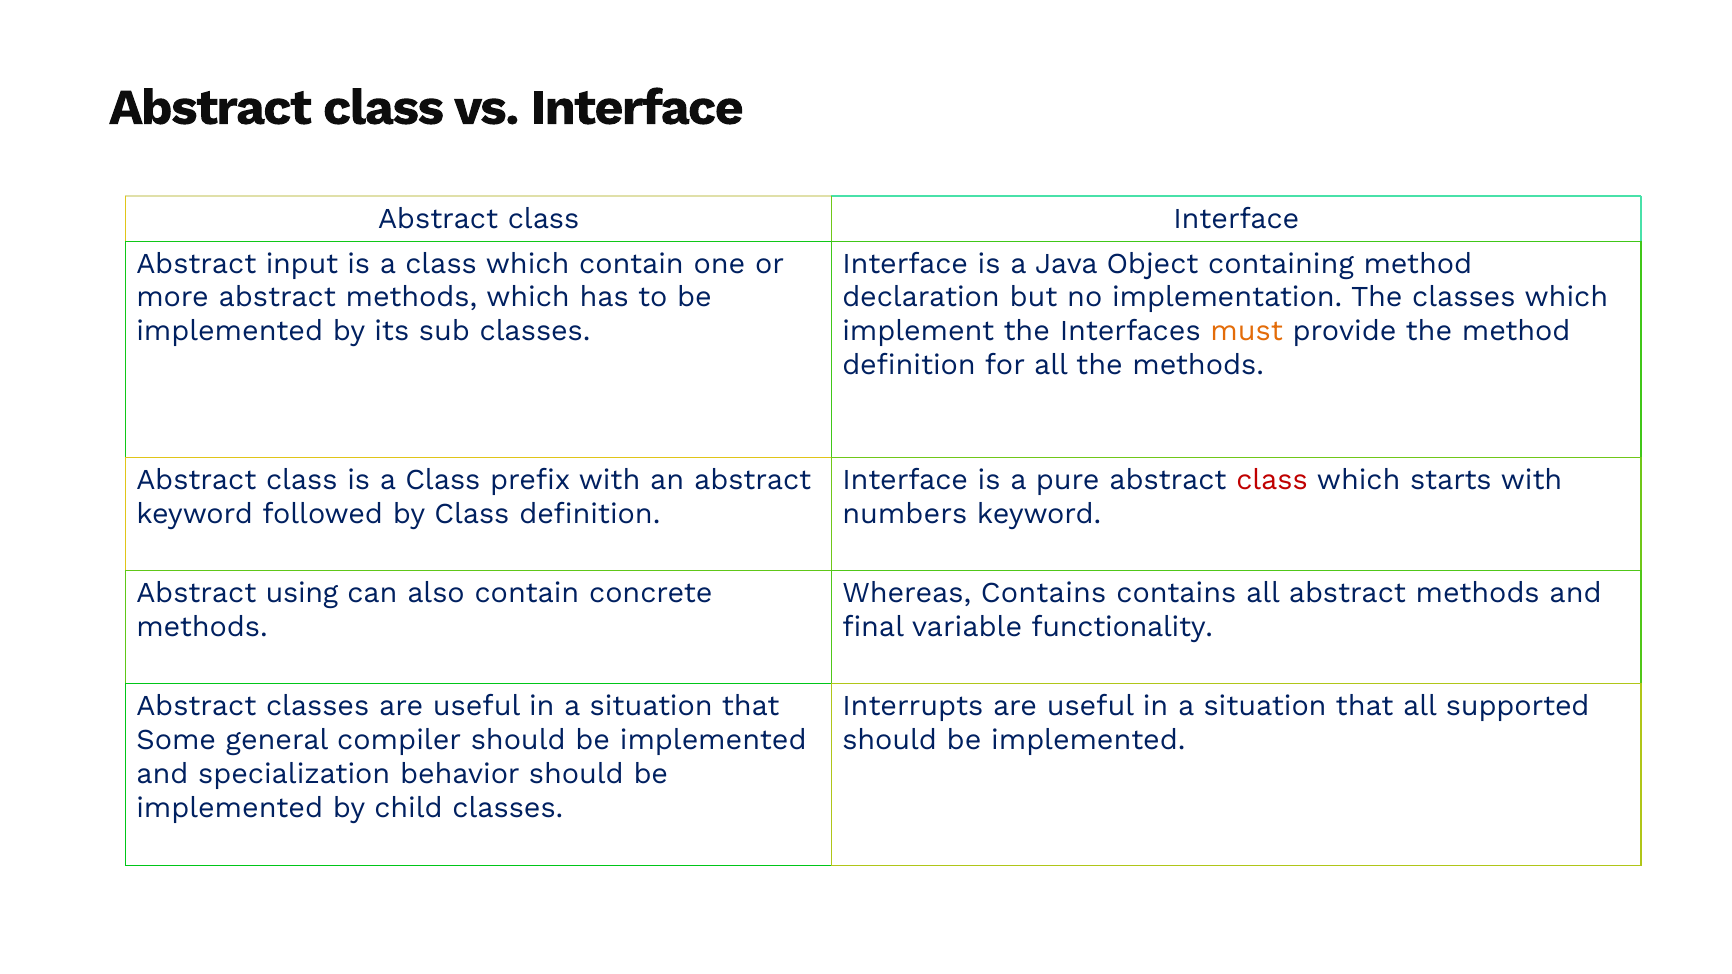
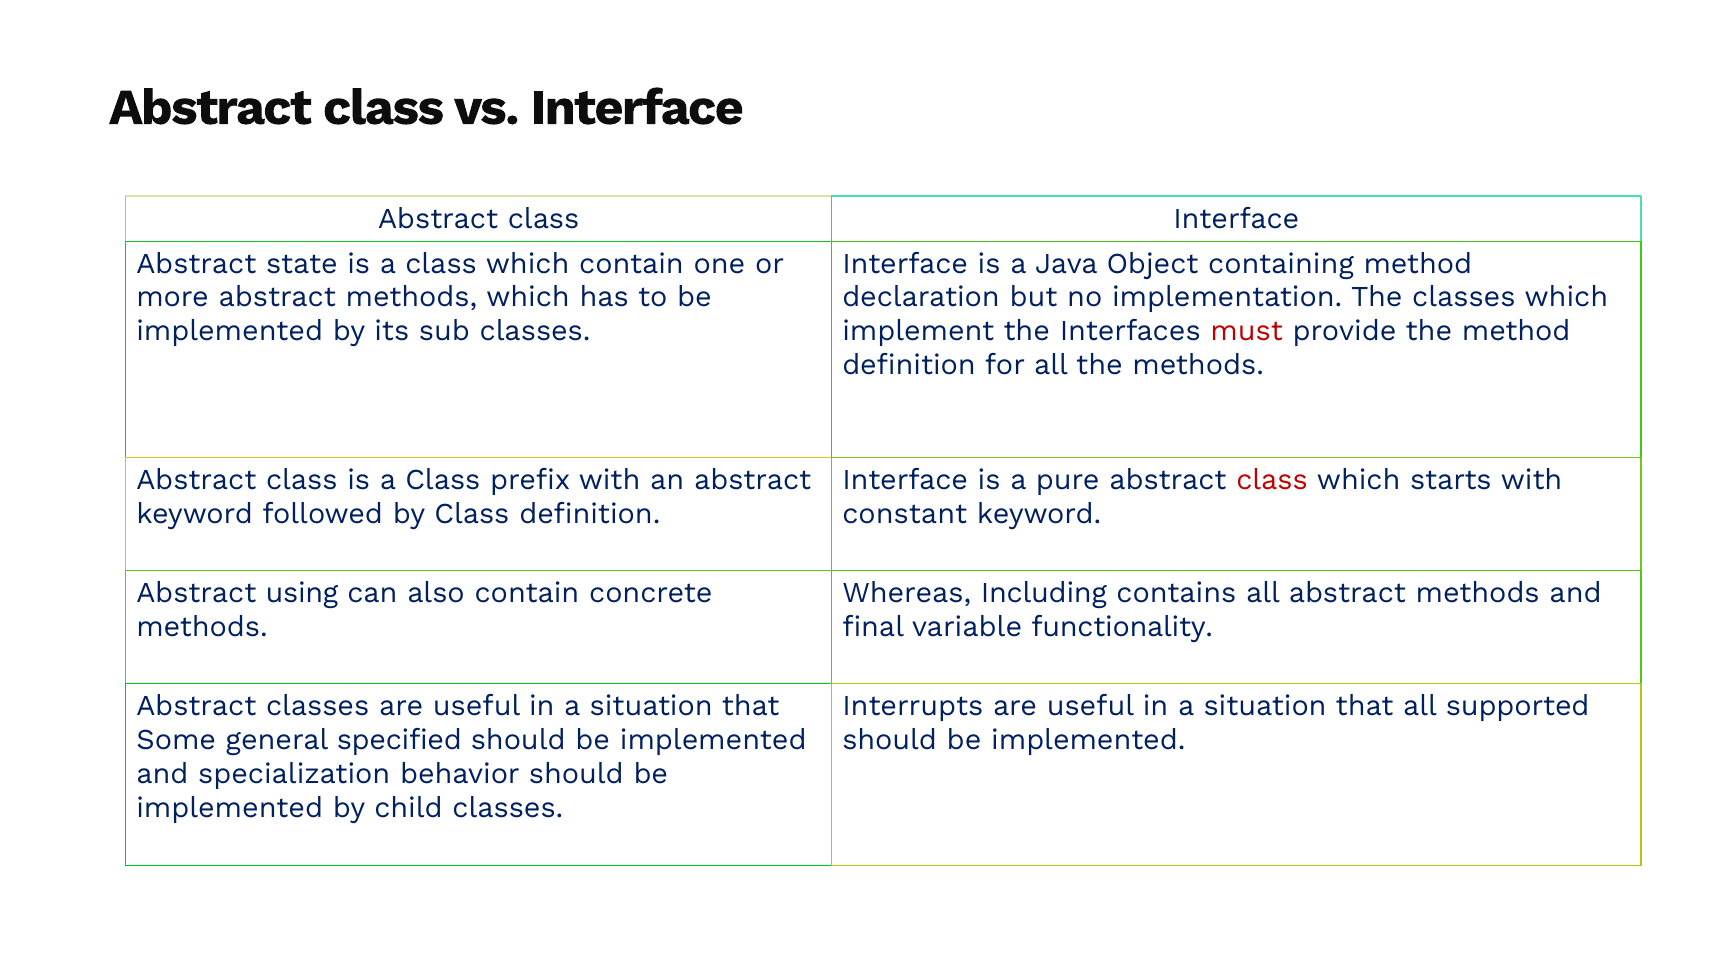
input: input -> state (302, 264)
must colour: orange -> red (1247, 331)
numbers: numbers -> constant (905, 514)
Whereas Contains: Contains -> Including (1044, 593)
compiler: compiler -> specified (399, 740)
